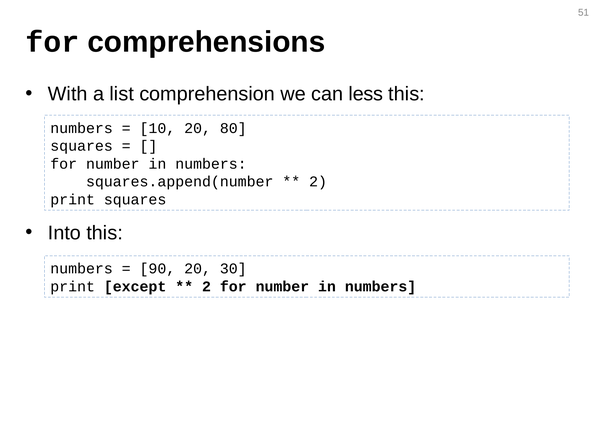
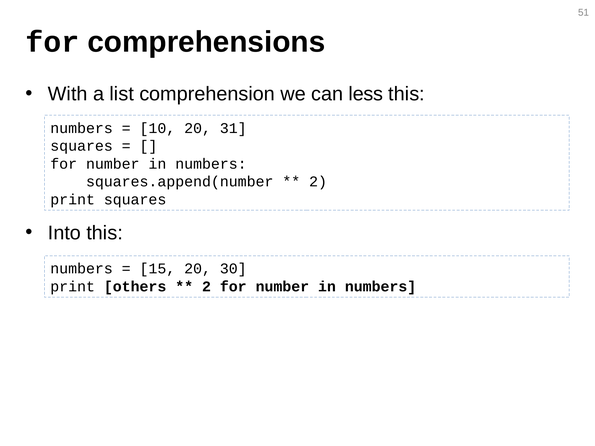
80: 80 -> 31 (233, 128)
90: 90 -> 15 (157, 269)
except: except -> others (135, 287)
